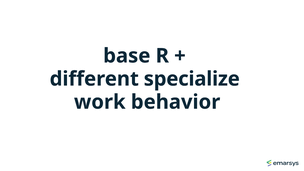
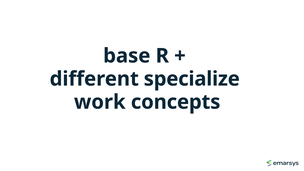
behavior: behavior -> concepts (176, 102)
